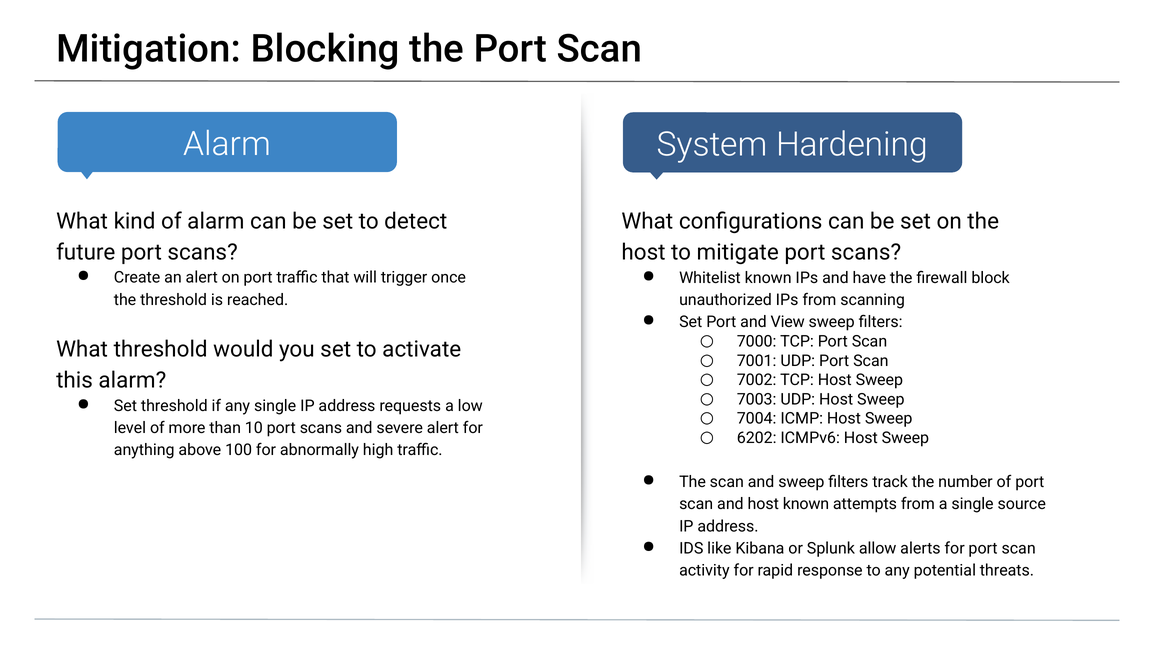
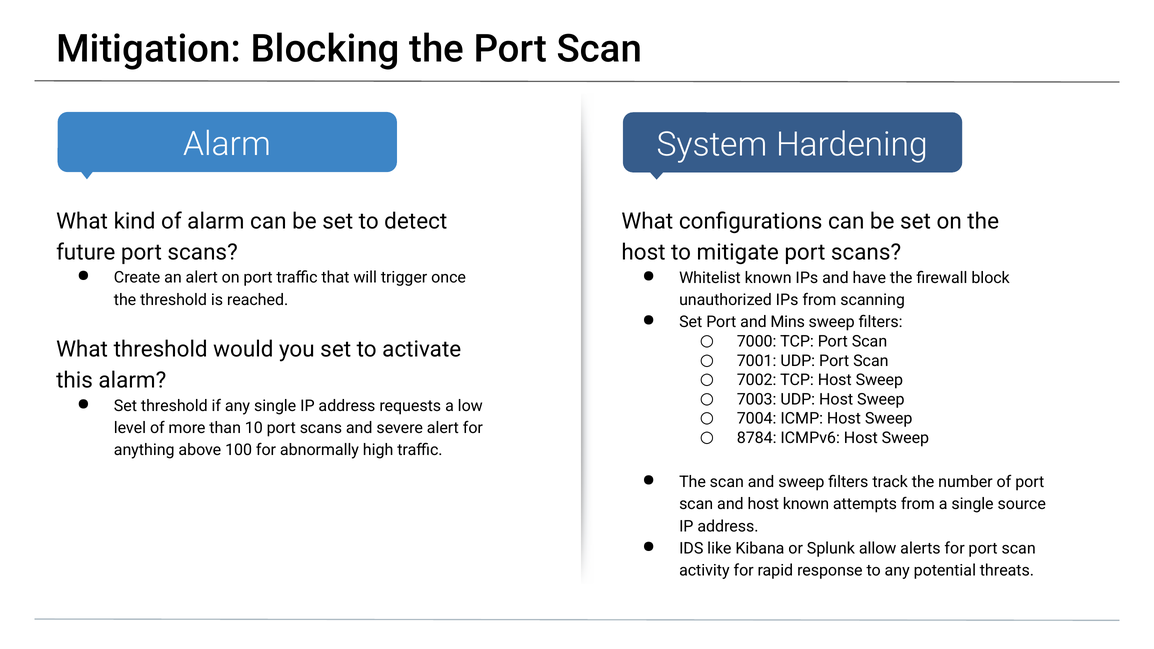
View: View -> Mins (788, 322)
6202: 6202 -> 8784 (757, 438)
